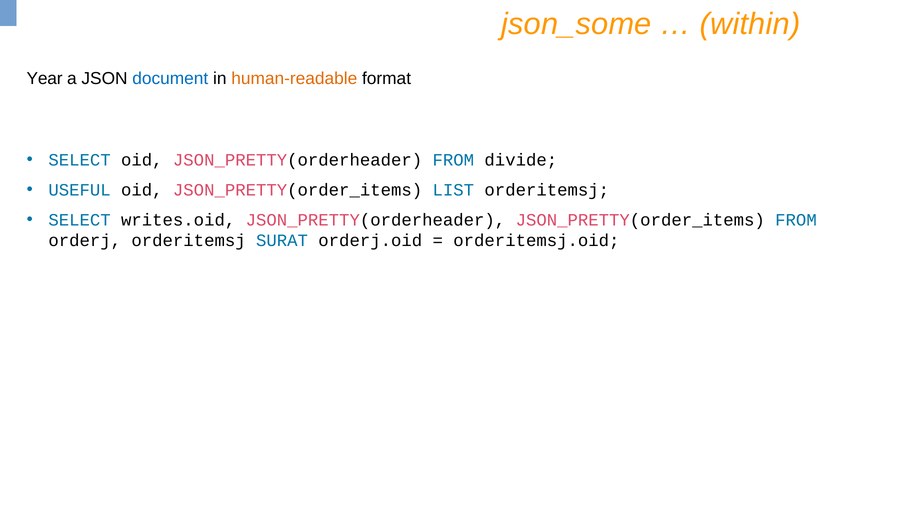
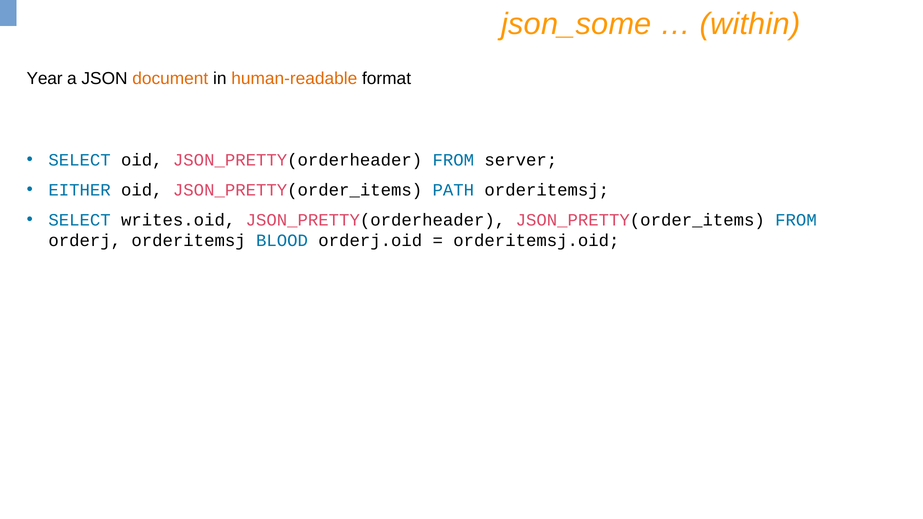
document colour: blue -> orange (170, 78)
divide: divide -> server (521, 160)
USEFUL: USEFUL -> EITHER (80, 190)
LIST: LIST -> PATH (453, 190)
SURAT: SURAT -> BLOOD (282, 241)
